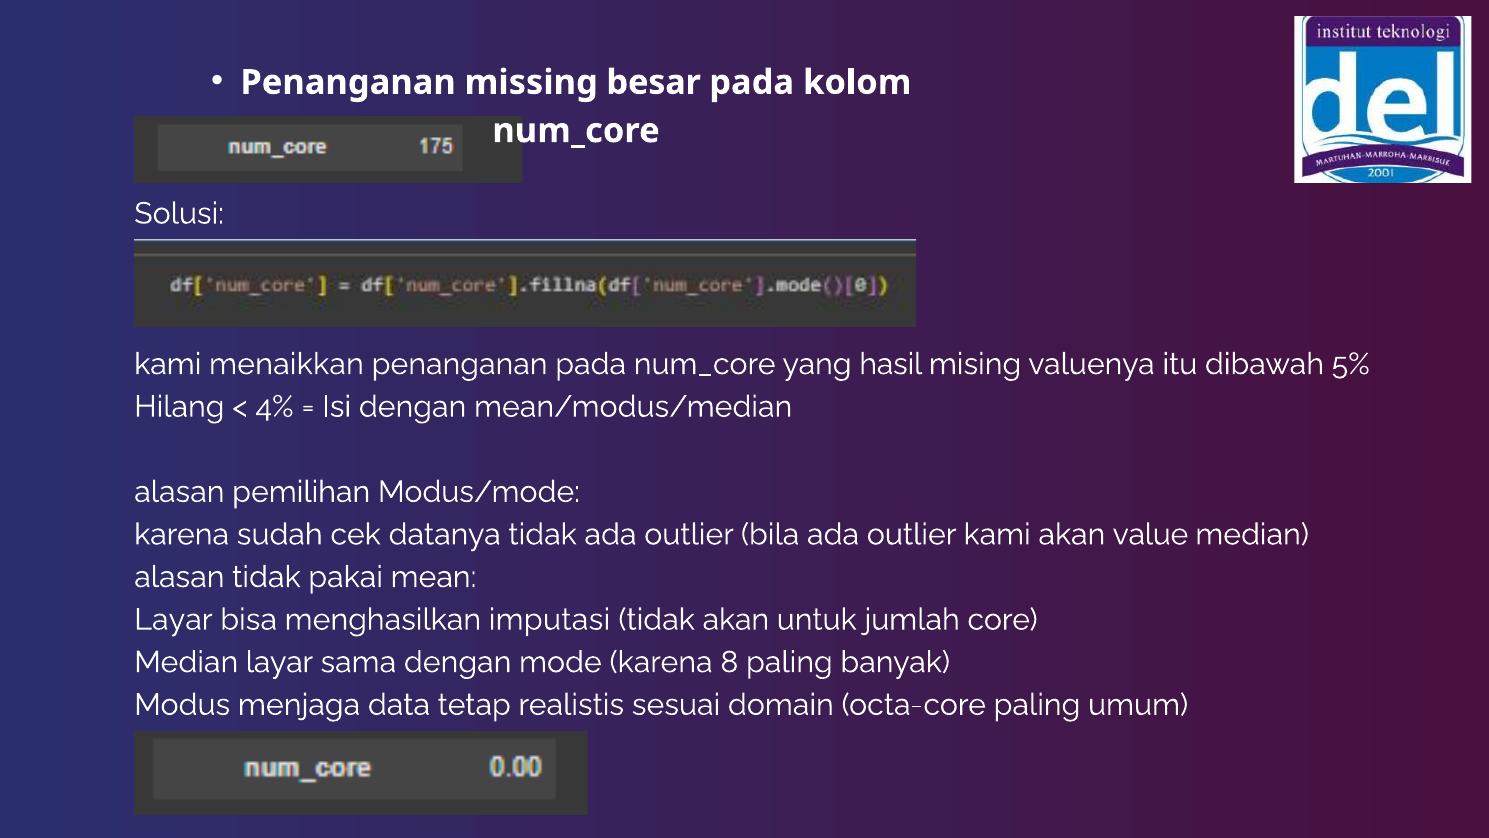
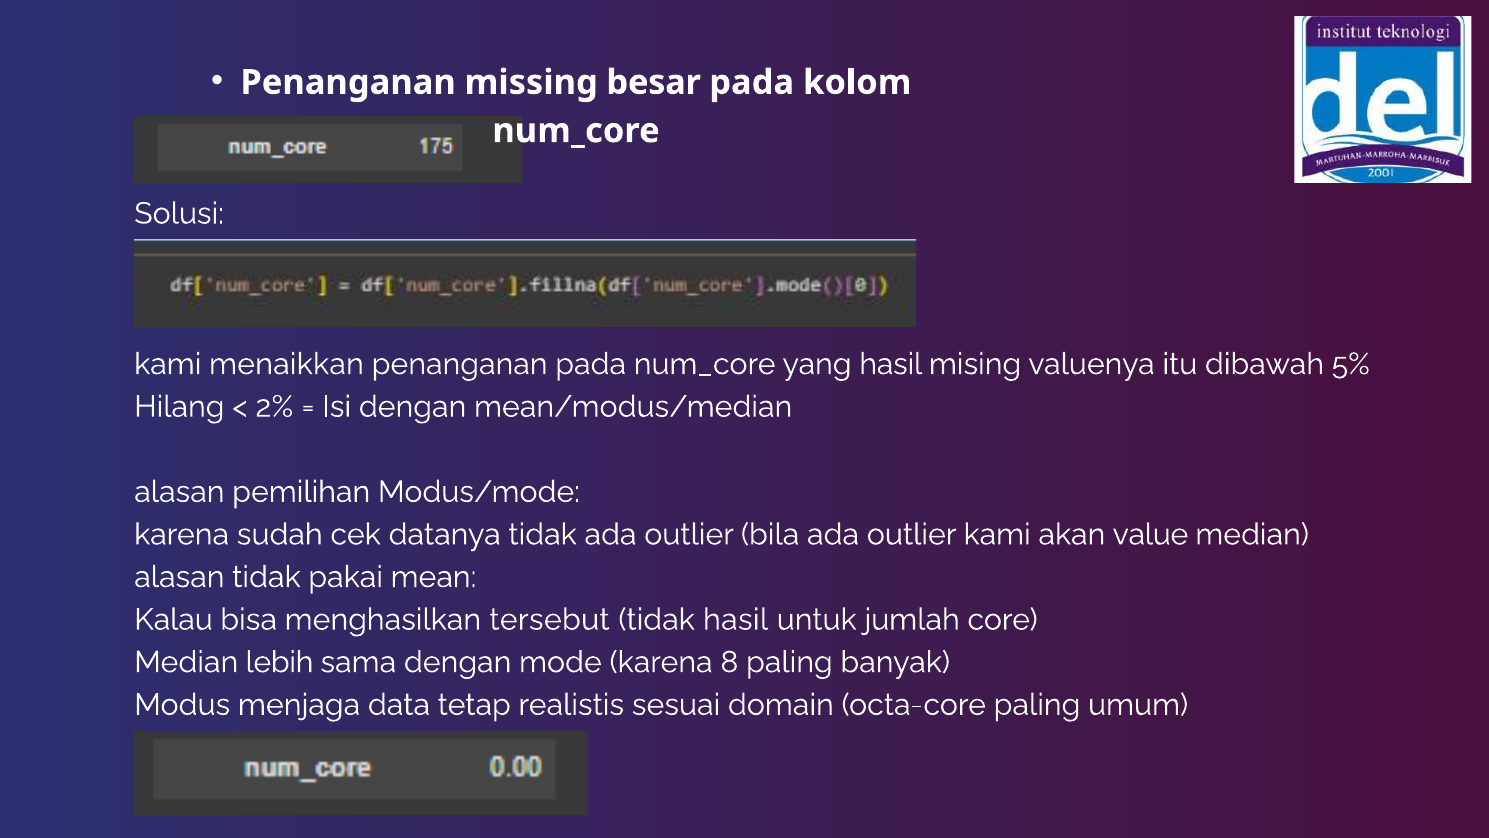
4%: 4% -> 2% (274, 406)
Layar: Layar -> Kalau (173, 619)
imputasi: imputasi -> tersebut (549, 619)
tidak akan: akan -> hasil (736, 619)
Median layar: layar -> lebih (279, 662)
